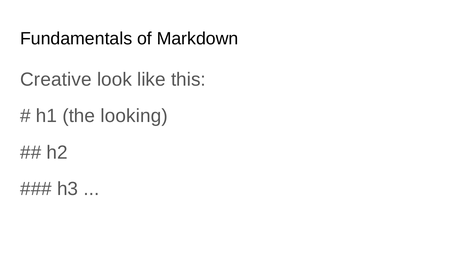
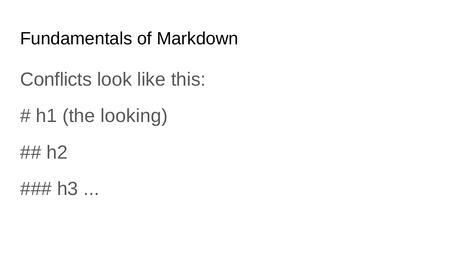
Creative: Creative -> Conflicts (56, 79)
